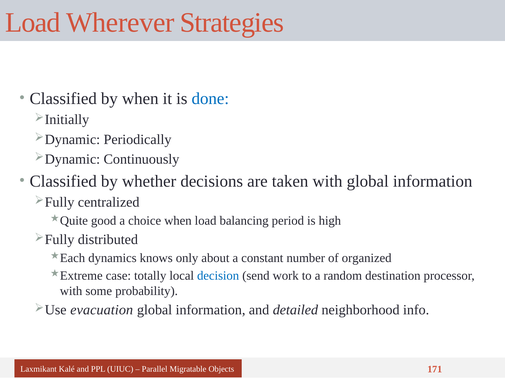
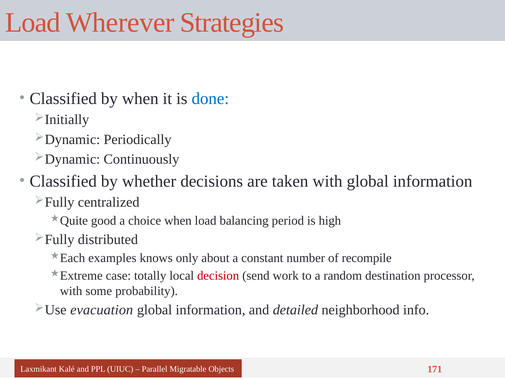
dynamics: dynamics -> examples (112, 258)
organized: organized -> recompile (367, 258)
decision colour: blue -> red (218, 276)
